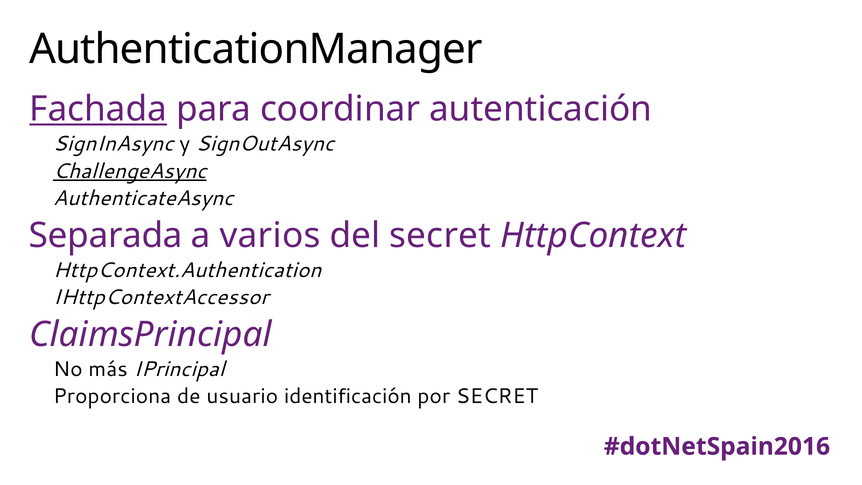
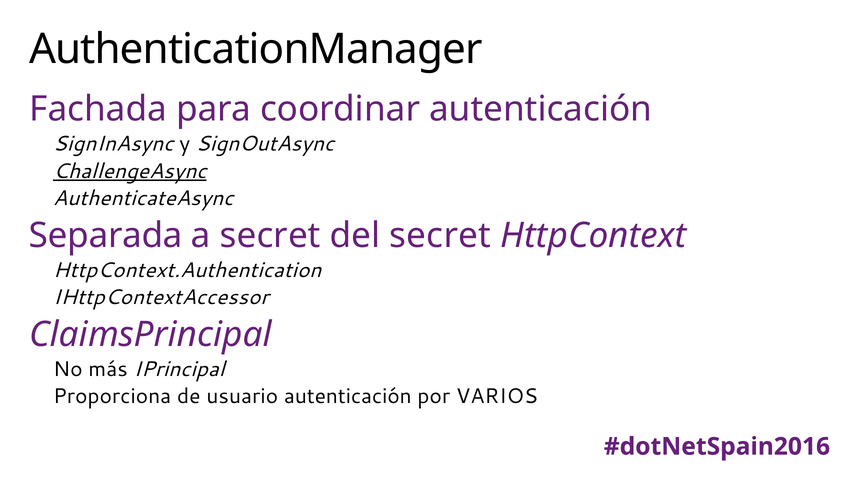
Fachada underline: present -> none (98, 109)
a varios: varios -> secret (270, 235)
usuario identificación: identificación -> autenticación (348, 396)
por SECRET: SECRET -> VARIOS (497, 396)
